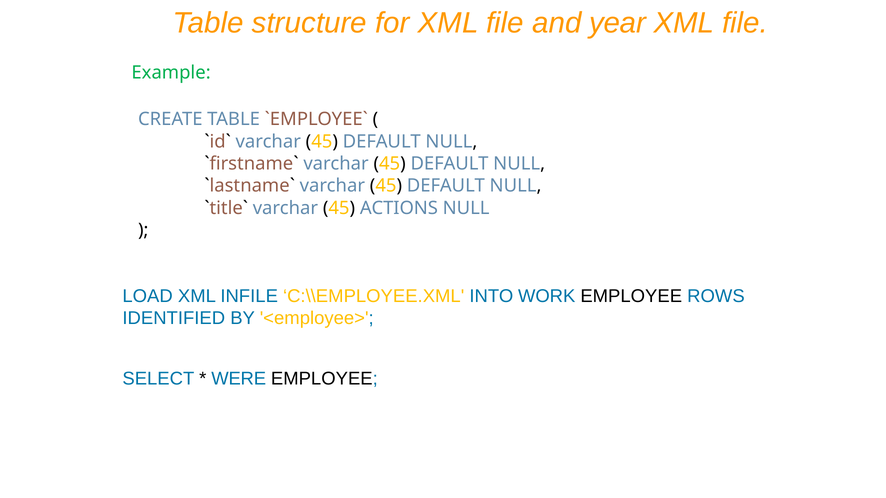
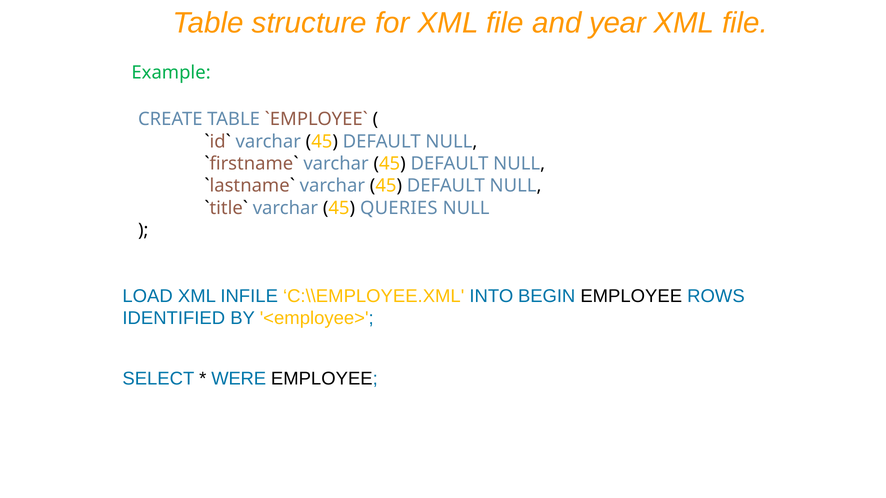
ACTIONS: ACTIONS -> QUERIES (399, 208)
WORK: WORK -> BEGIN (547, 296)
